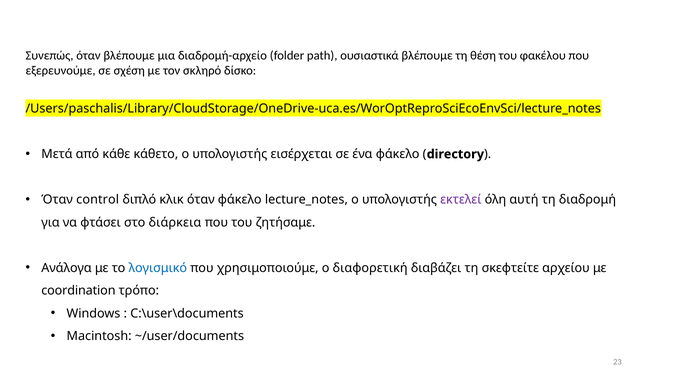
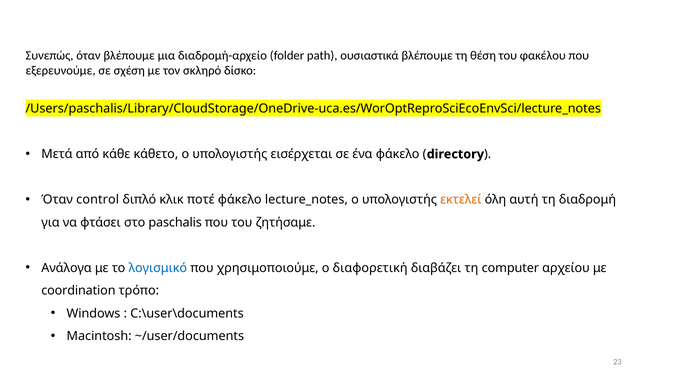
κλικ όταν: όταν -> ποτέ (201, 199)
εκτελεί colour: purple -> orange (461, 199)
διάρκεια: διάρκεια -> paschalis (175, 222)
σκεφτείτε: σκεφτείτε -> computer (510, 268)
